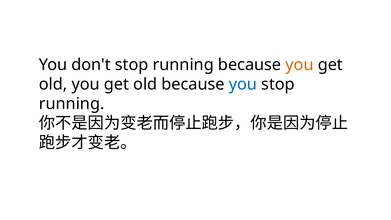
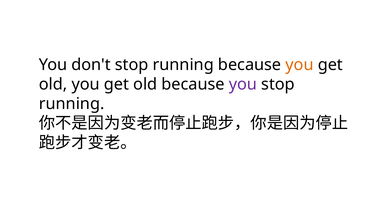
you colour: blue -> purple (243, 84)
